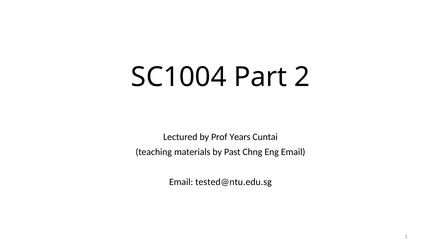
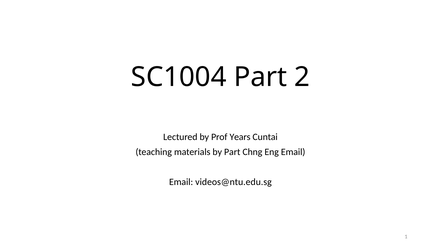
by Past: Past -> Part (232, 152)
tested@ntu.edu.sg: tested@ntu.edu.sg -> videos@ntu.edu.sg (234, 182)
